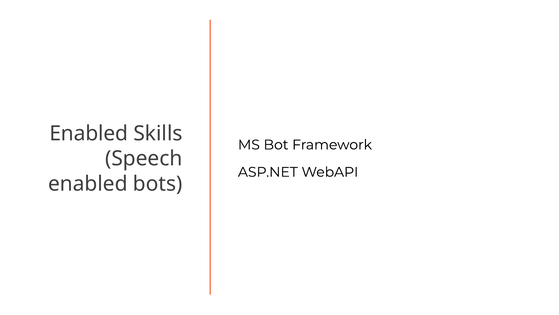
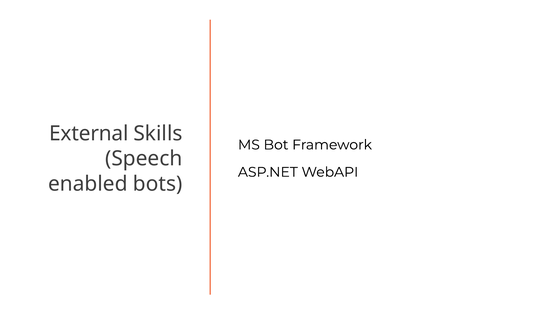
Enabled: Enabled -> External (89, 133)
